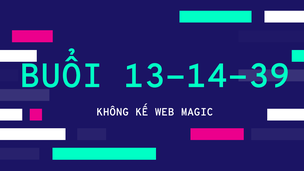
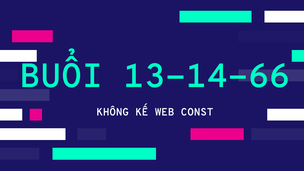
13-14-39: 13-14-39 -> 13-14-66 (207, 76)
MAGIC: MAGIC -> CONST (197, 112)
